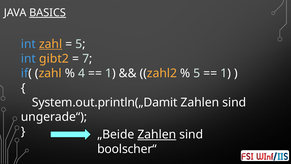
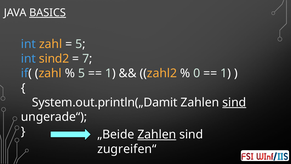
zahl underline: present -> none (51, 44)
gibt2: gibt2 -> sind2 (54, 59)
4: 4 -> 5 (82, 73)
5: 5 -> 0 (197, 73)
sind underline: none -> present (234, 102)
boolscher“: boolscher“ -> zugreifen“ (127, 149)
